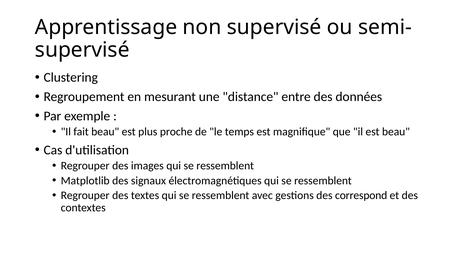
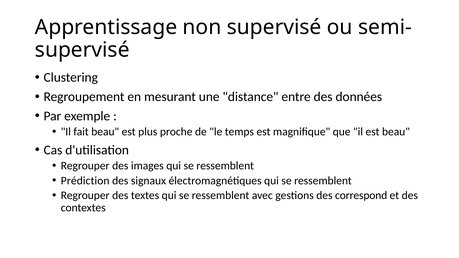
Matplotlib: Matplotlib -> Prédiction (85, 181)
